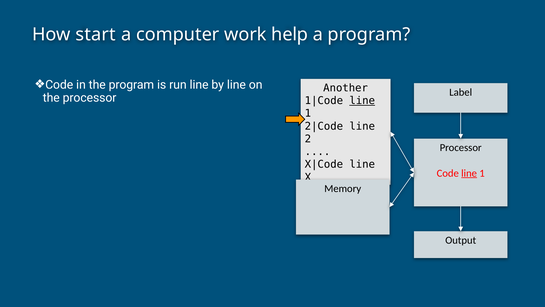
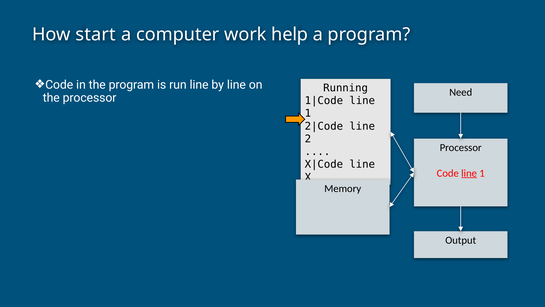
Another: Another -> Running (346, 88)
Label: Label -> Need (461, 92)
line underline: present -> none (362, 101)
